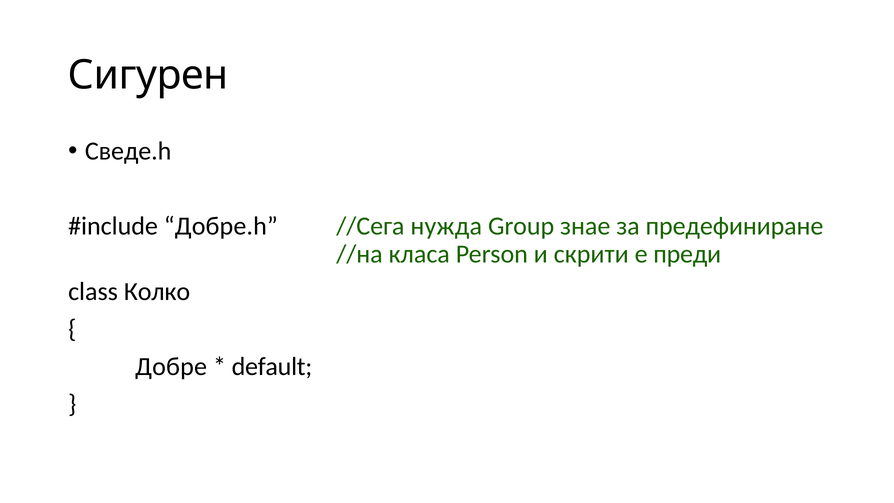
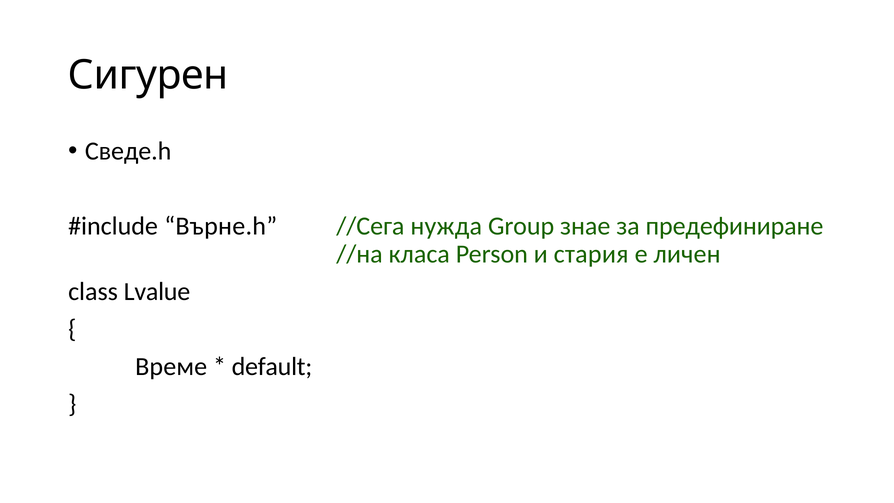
Добре.h: Добре.h -> Върне.h (221, 226)
скрити: скрити -> стария (591, 254)
преди: преди -> личен (687, 254)
Колко: Колко -> Lvalue (157, 292)
Добре: Добре -> Време (171, 367)
